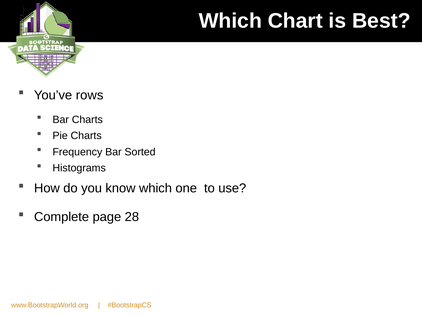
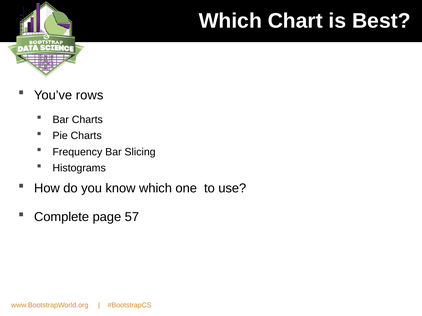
Sorted: Sorted -> Slicing (140, 152)
28: 28 -> 57 (132, 217)
